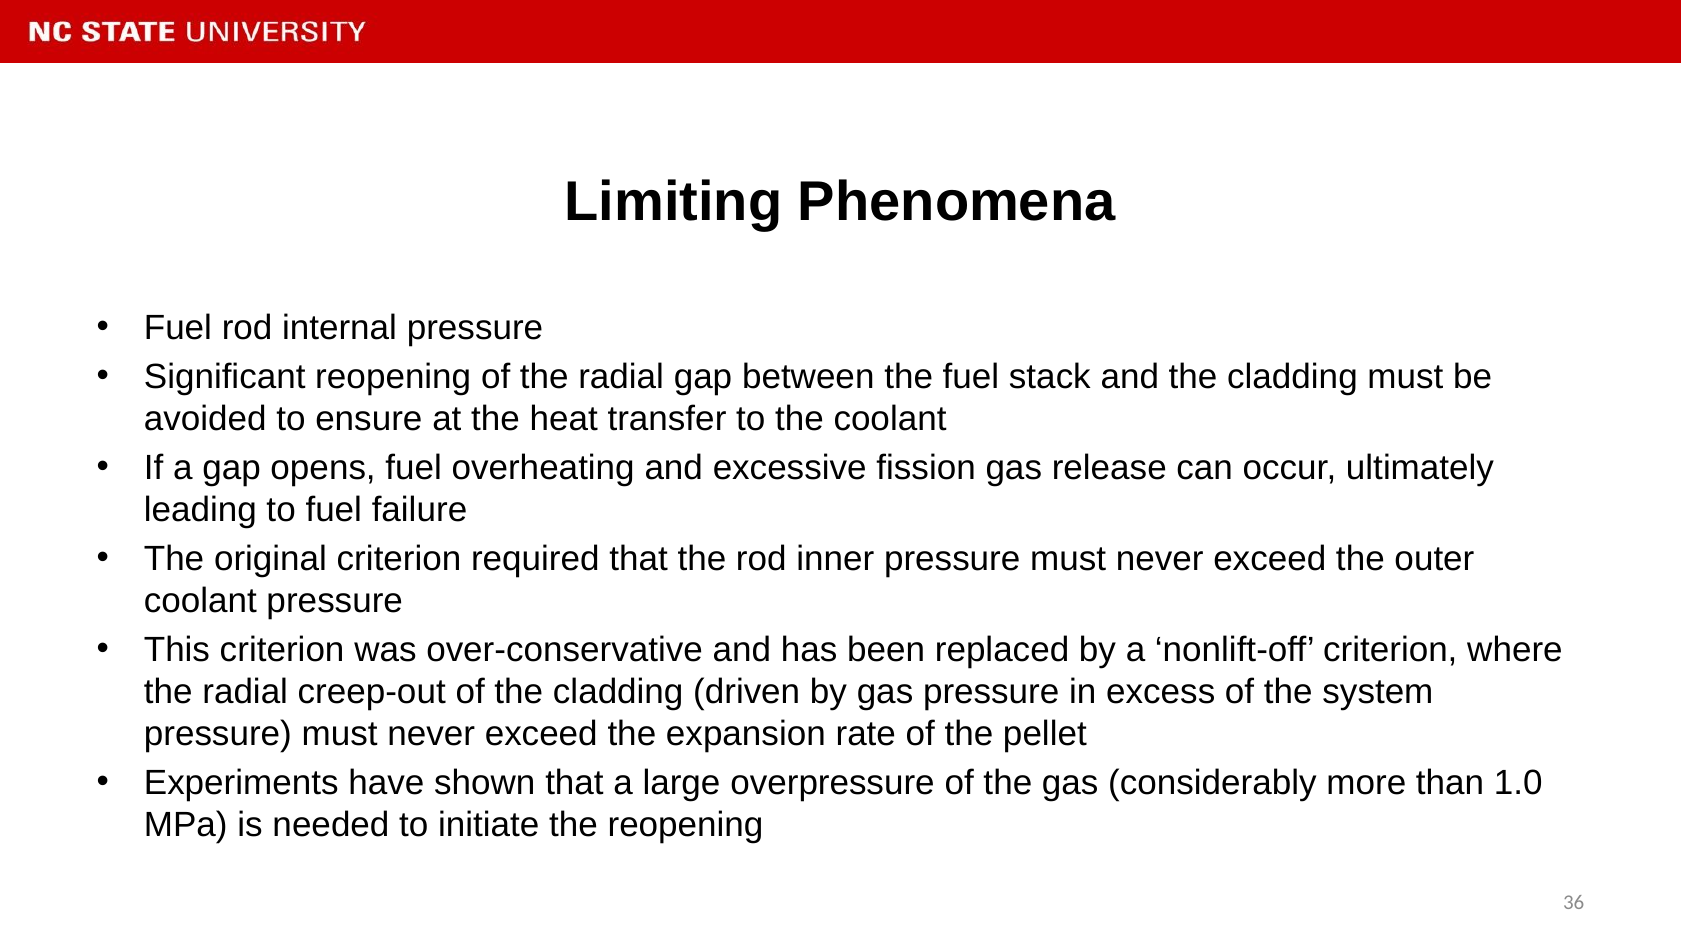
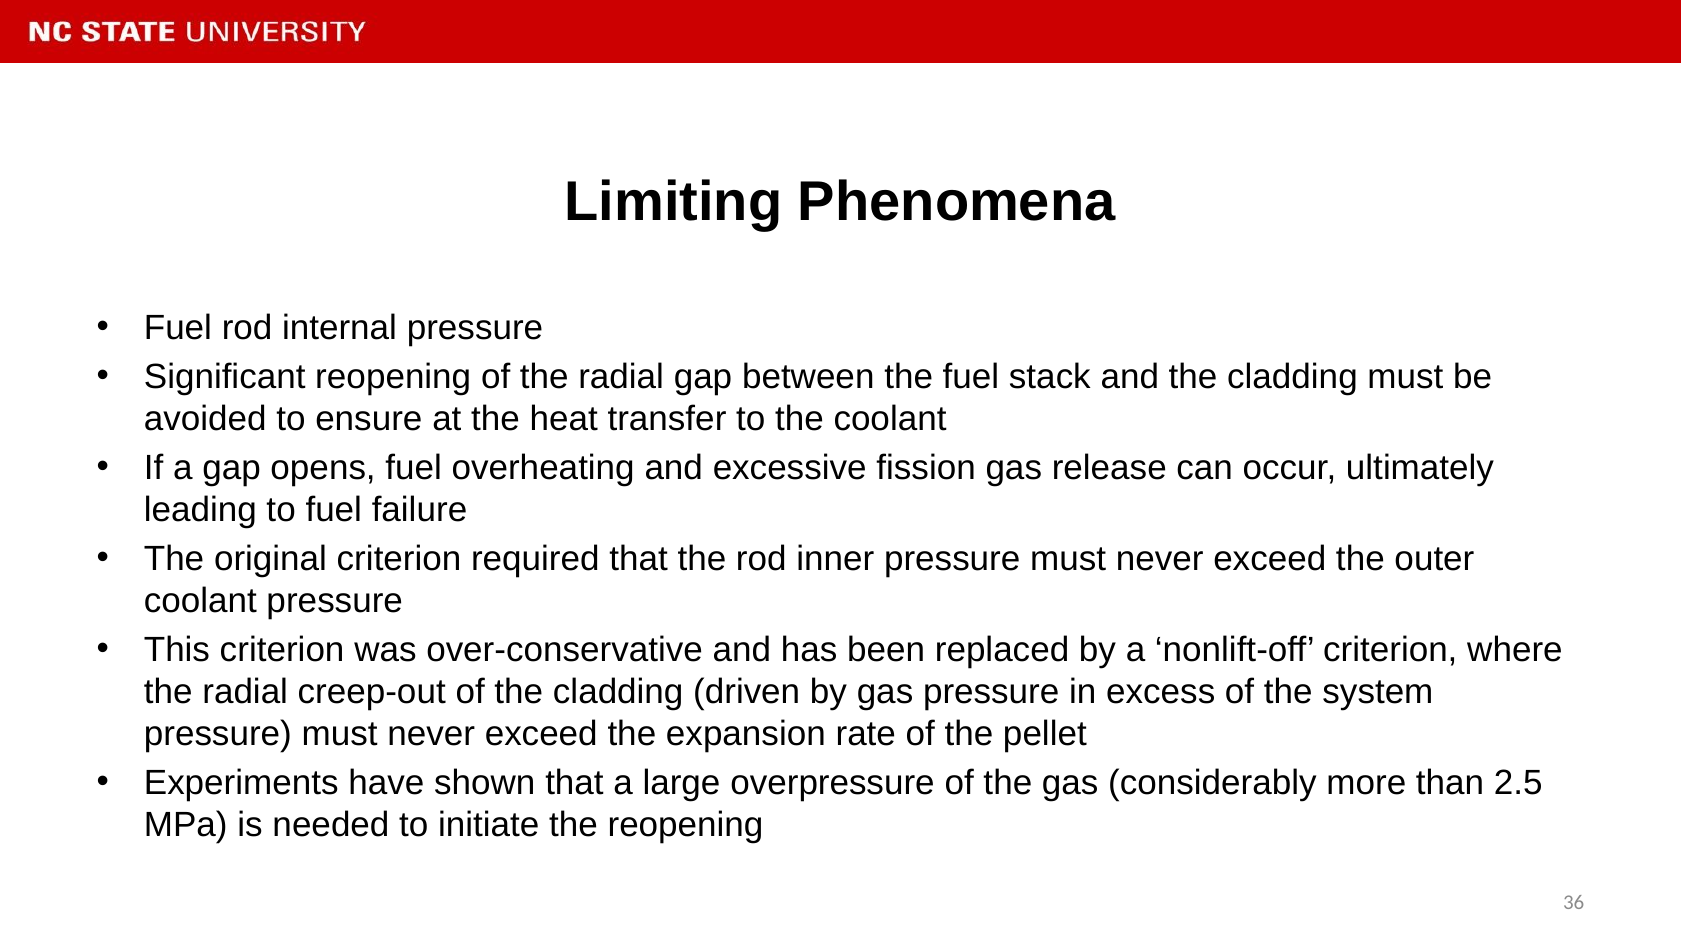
1.0: 1.0 -> 2.5 (1518, 783)
